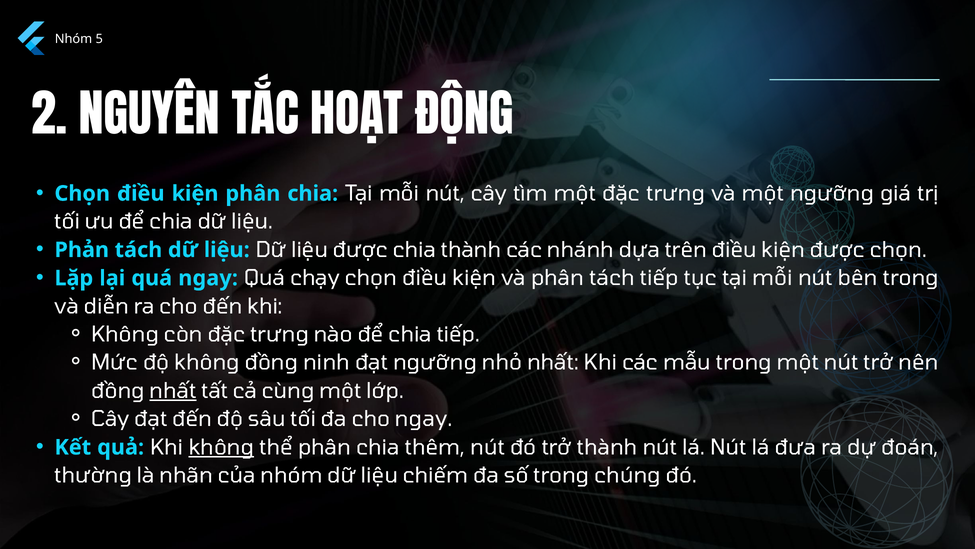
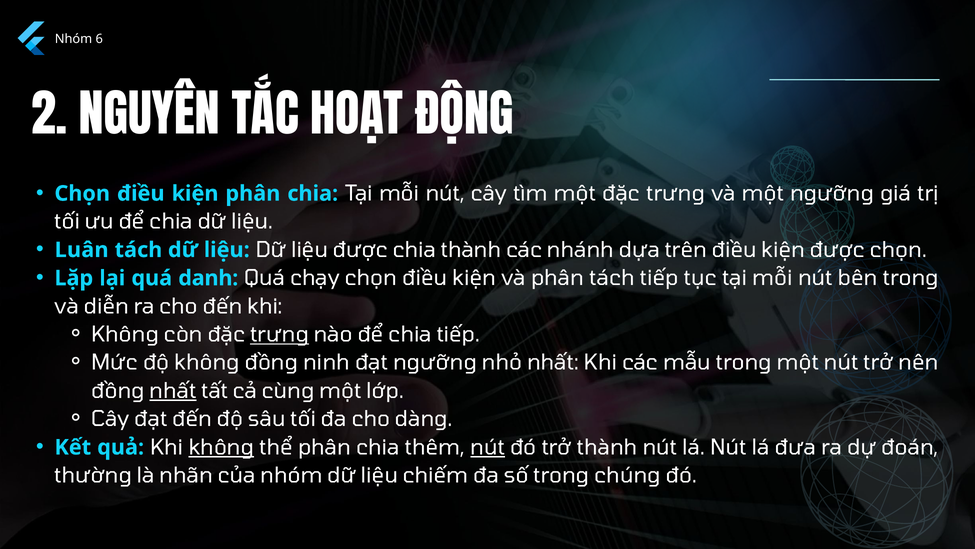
5: 5 -> 6 (99, 39)
Phản: Phản -> Luân (82, 250)
quá ngay: ngay -> danh (208, 278)
trưng underline: none -> present (280, 334)
cho ngay: ngay -> dàng (424, 419)
nút underline: none -> present (488, 447)
